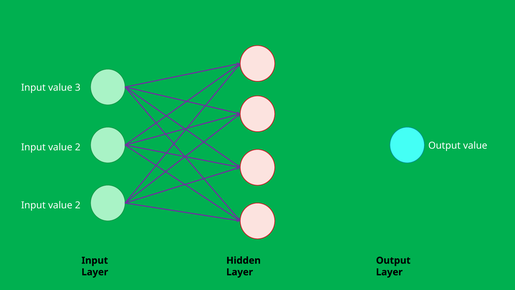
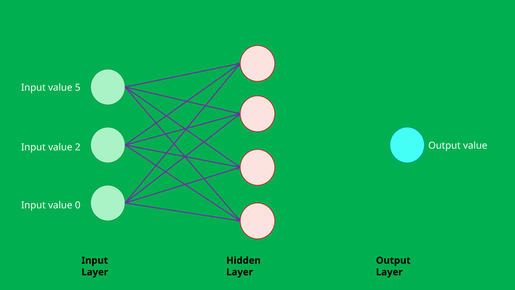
3: 3 -> 5 (78, 88)
2: 2 -> 0 (78, 205)
